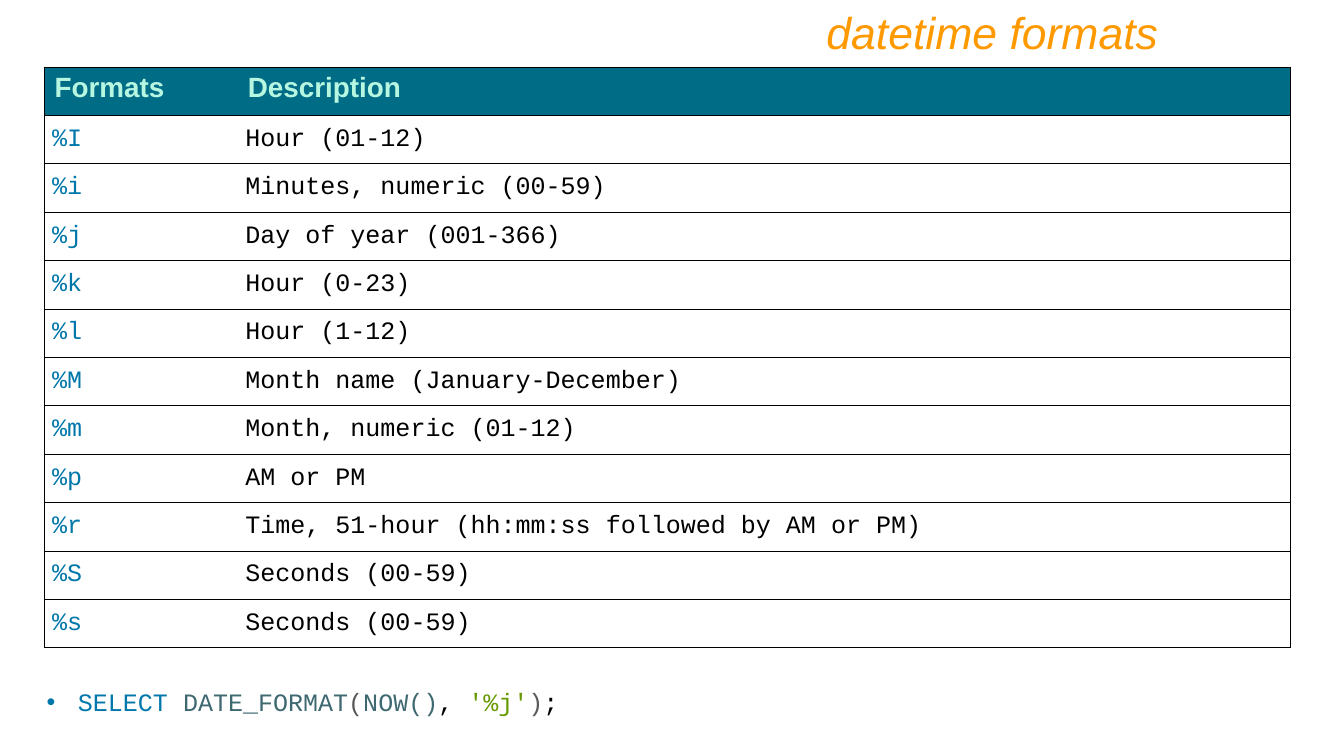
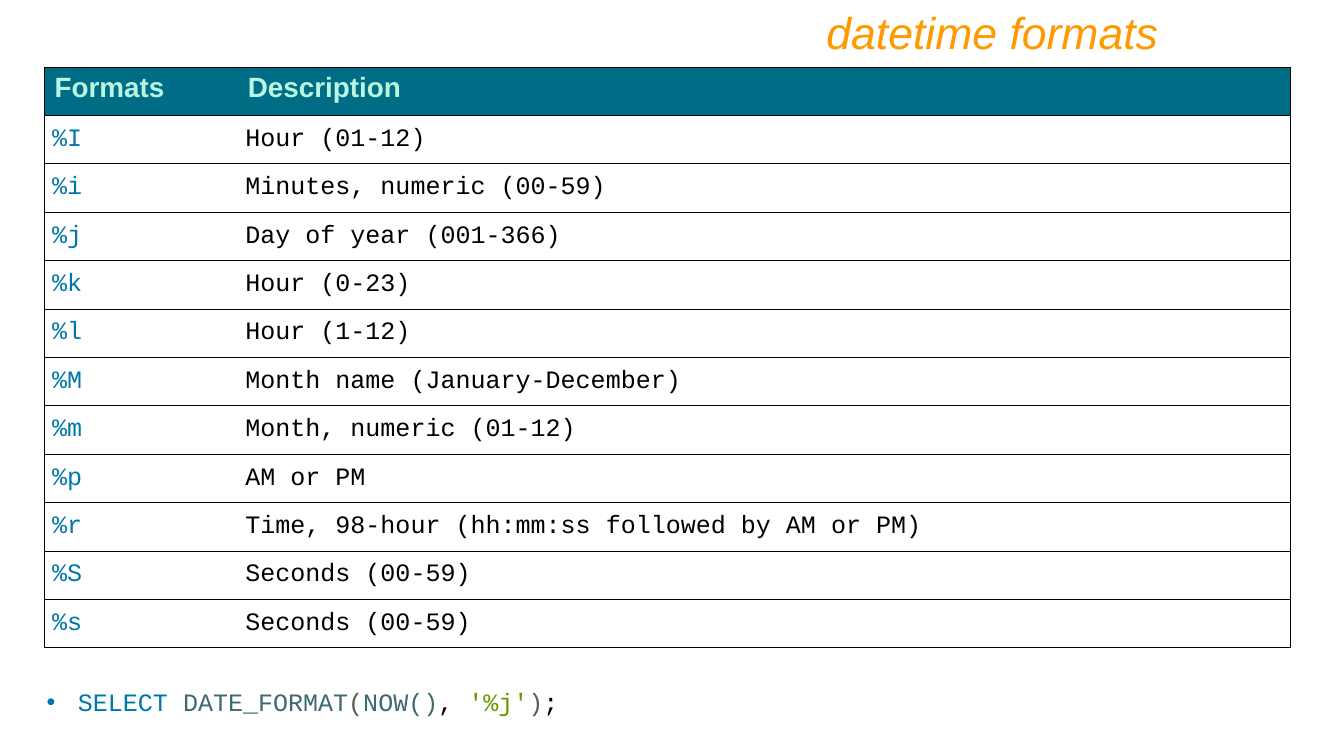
51-hour: 51-hour -> 98-hour (388, 525)
